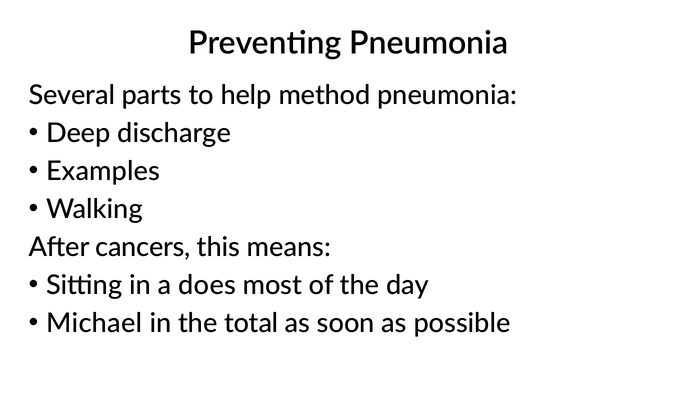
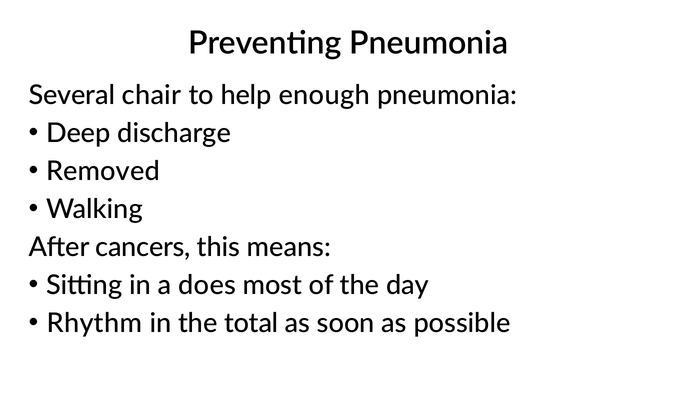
parts: parts -> chair (152, 95)
method: method -> enough (324, 95)
Examples: Examples -> Removed (103, 171)
Michael: Michael -> Rhythm (94, 324)
